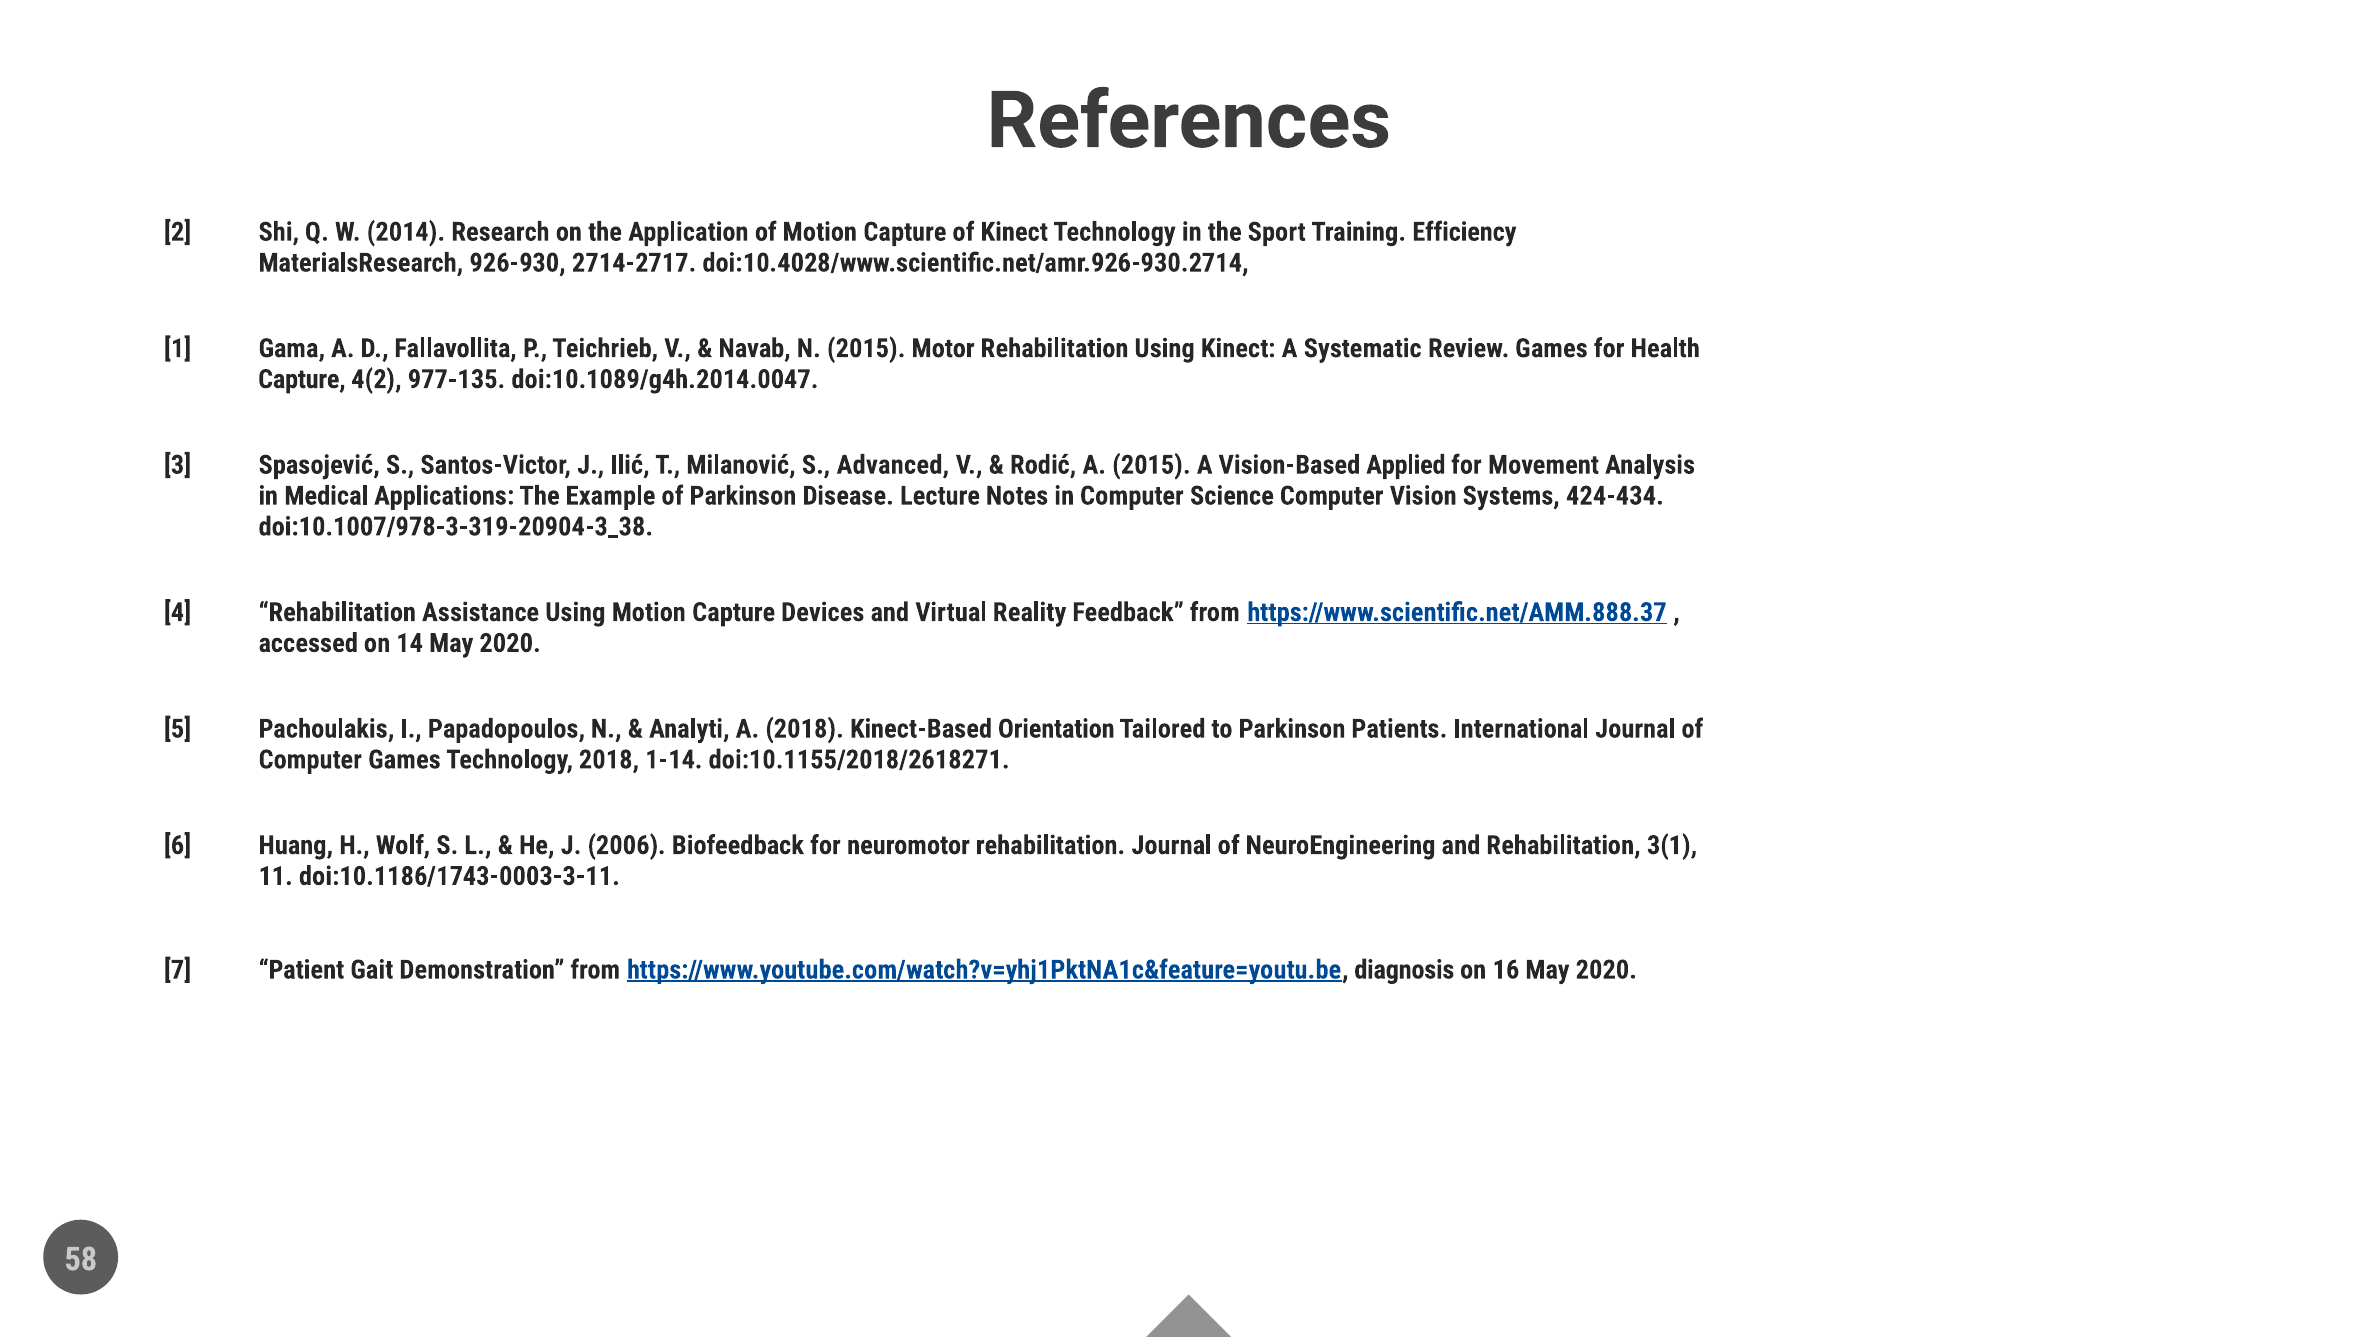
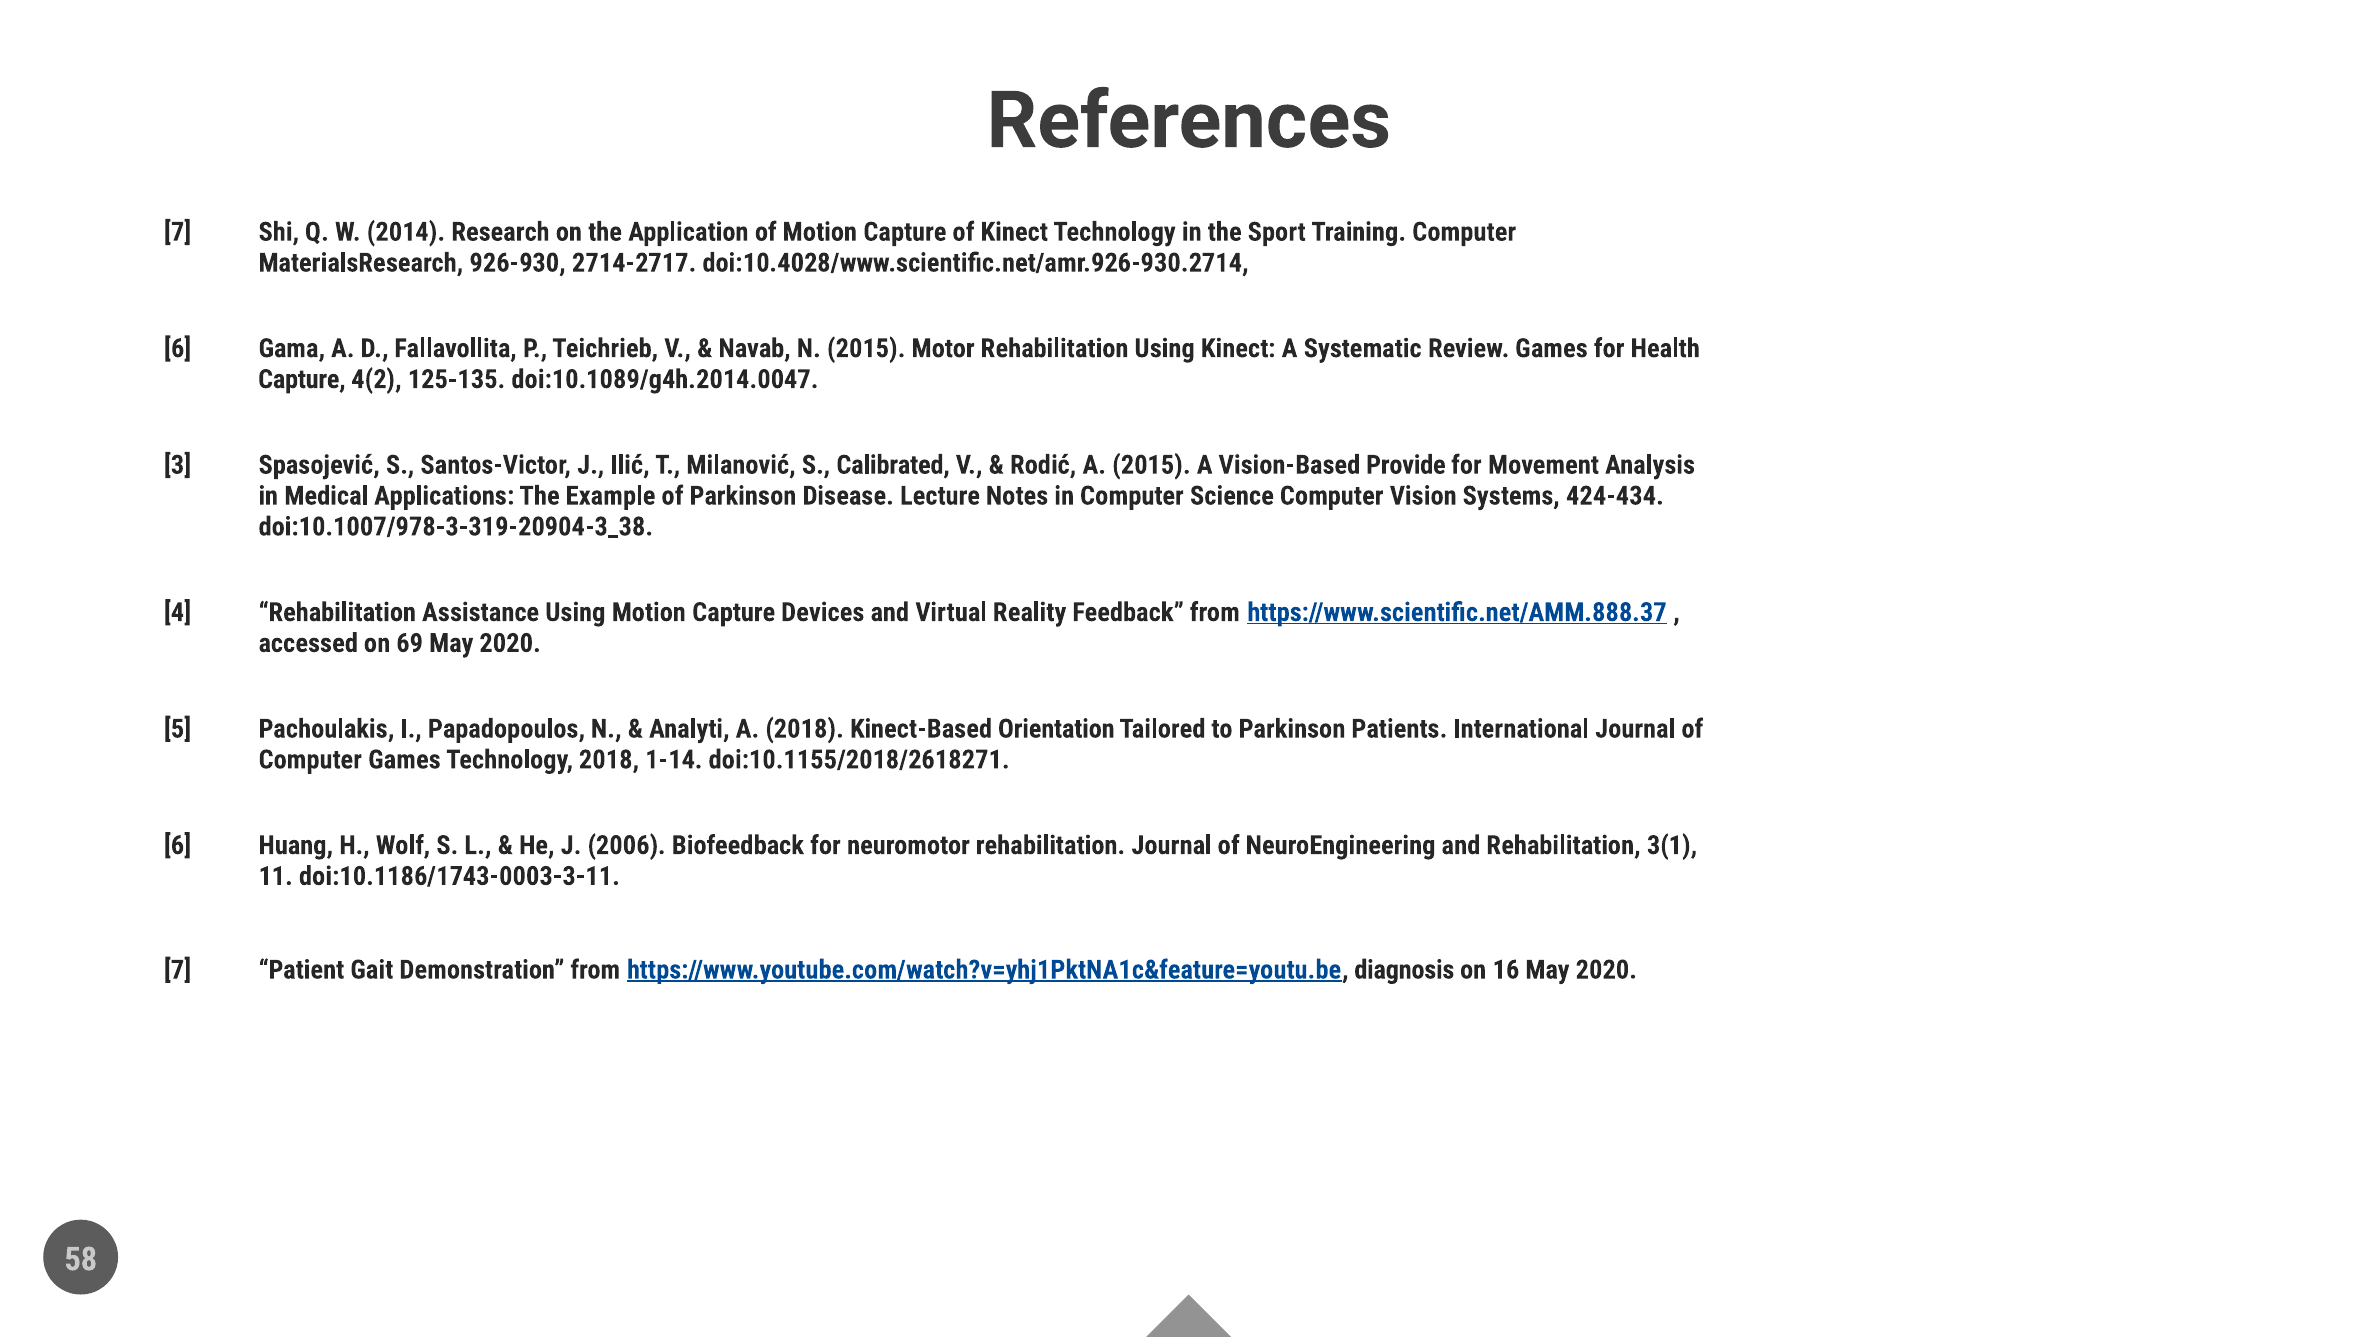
2: 2 -> 7 (178, 232)
Training Efficiency: Efficiency -> Computer (1464, 232)
1: 1 -> 6 (178, 348)
977-135: 977-135 -> 125-135 (456, 379)
Advanced: Advanced -> Calibrated (893, 465)
Applied: Applied -> Provide (1406, 465)
14: 14 -> 69 (410, 643)
